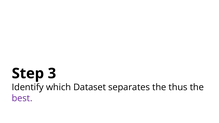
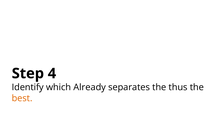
3: 3 -> 4 (52, 74)
Dataset: Dataset -> Already (90, 87)
best colour: purple -> orange (22, 98)
